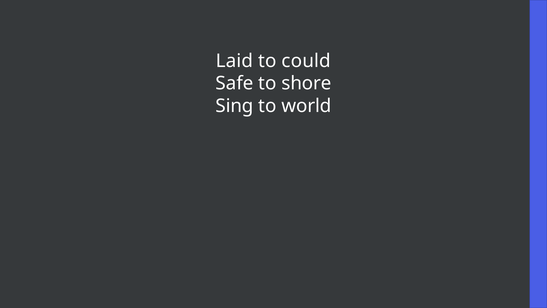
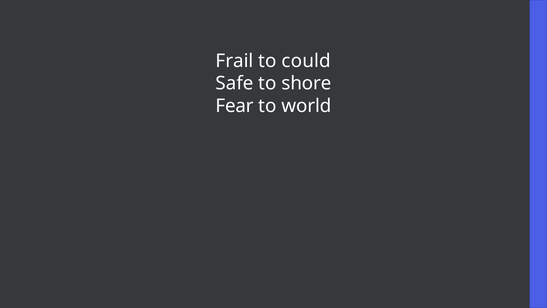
Laid: Laid -> Frail (234, 61)
Sing: Sing -> Fear (235, 106)
